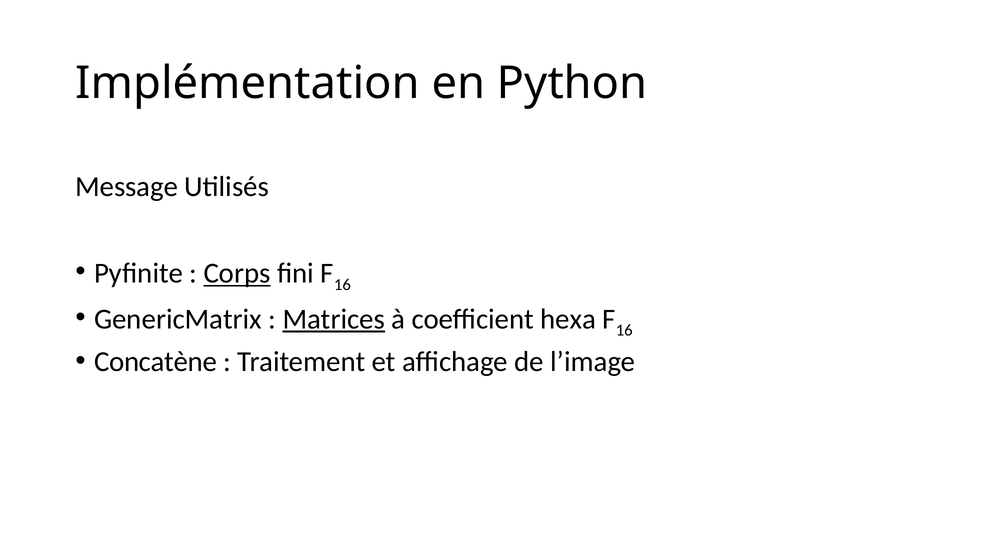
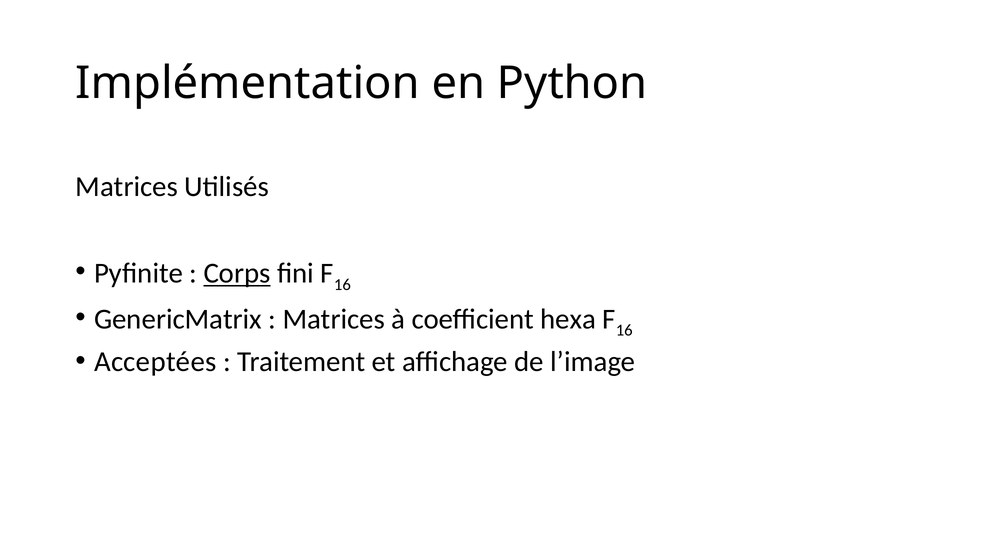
Message: Message -> Matrices (127, 187)
Matrices underline: present -> none (334, 319)
Concatène: Concatène -> Acceptées (155, 361)
